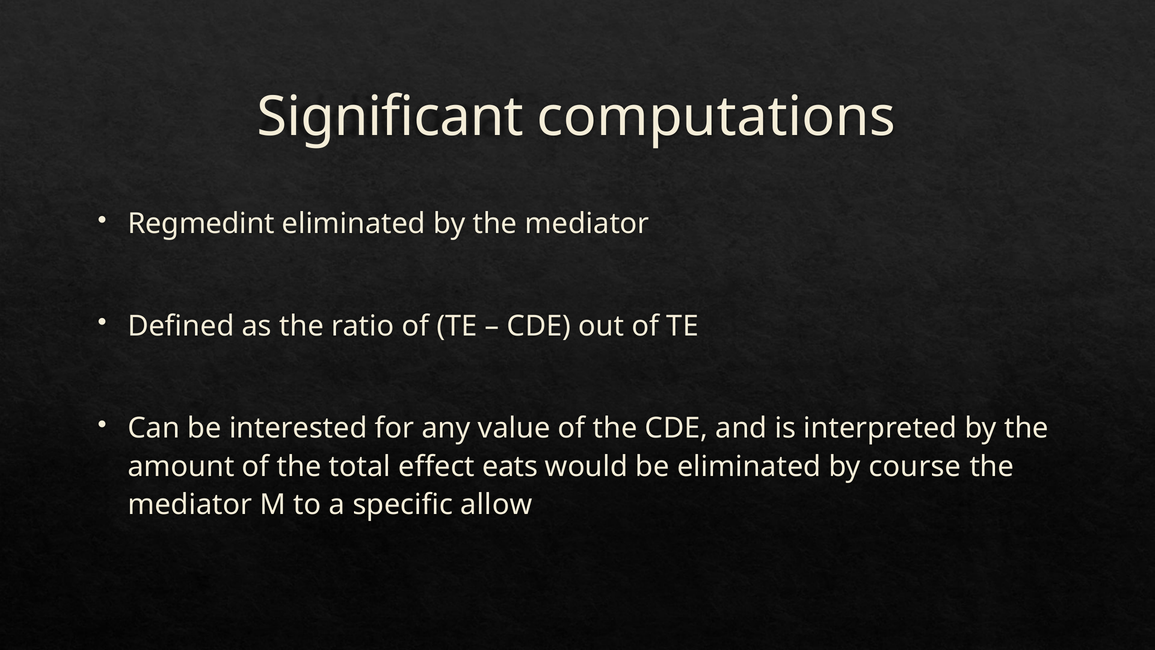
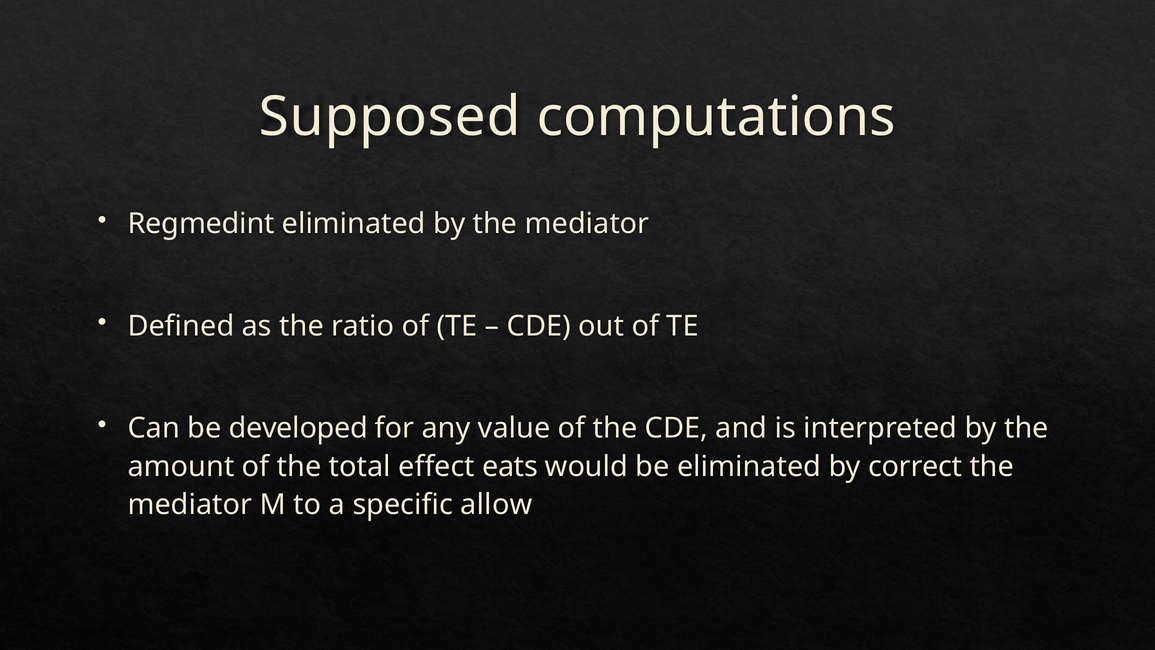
Significant: Significant -> Supposed (390, 117)
interested: interested -> developed (298, 428)
course: course -> correct (915, 466)
